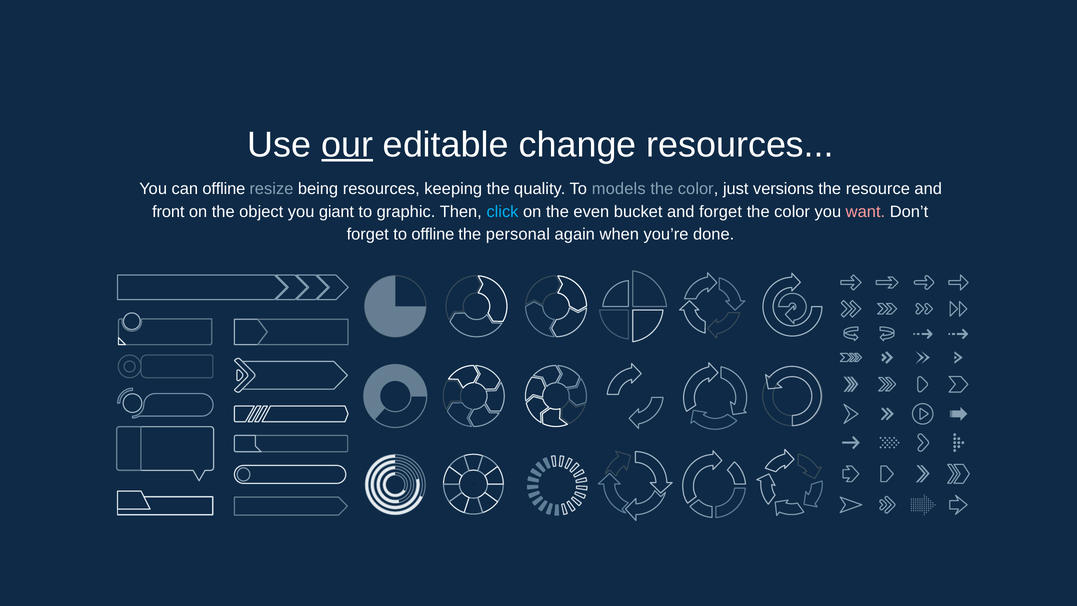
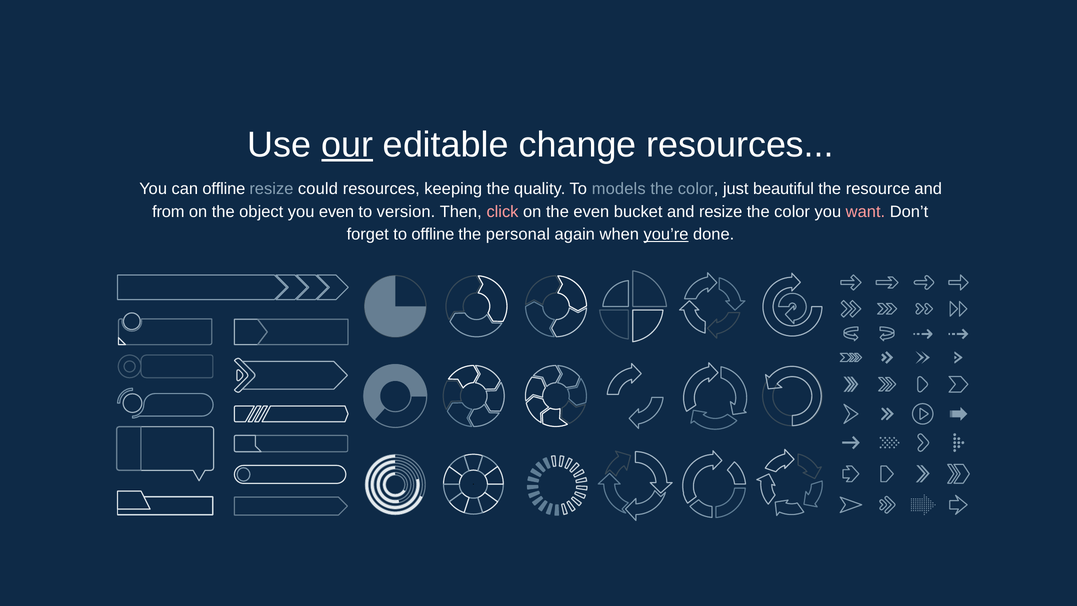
being: being -> could (318, 189)
versions: versions -> beautiful (783, 189)
front: front -> from (168, 212)
you giant: giant -> even (336, 212)
graphic: graphic -> version (406, 212)
click colour: light blue -> pink (502, 212)
and forget: forget -> resize (721, 212)
you’re underline: none -> present (666, 234)
